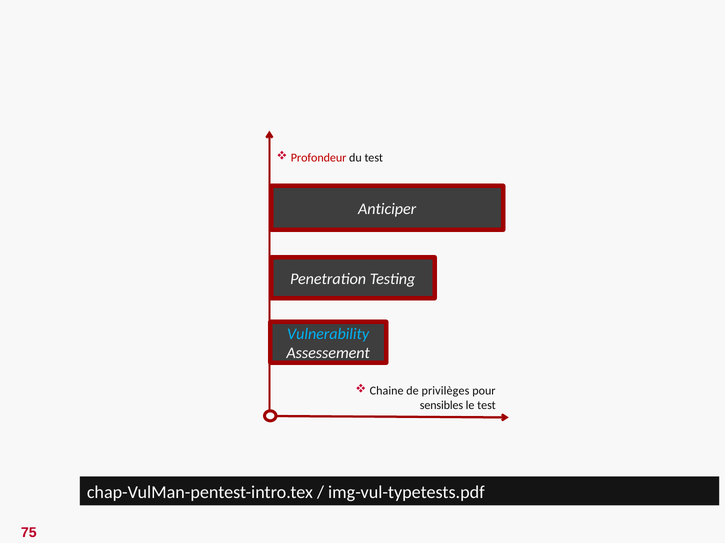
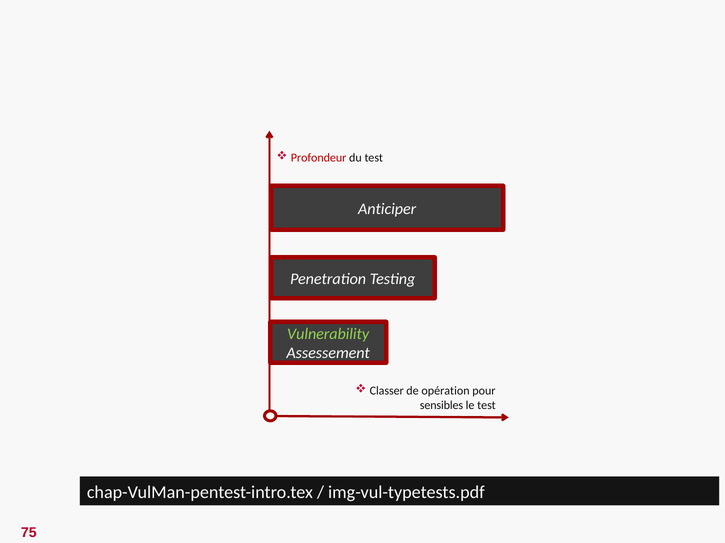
Vulnerability colour: light blue -> light green (328, 334)
Chaine: Chaine -> Classer (387, 391)
privilèges: privilèges -> opération (446, 391)
